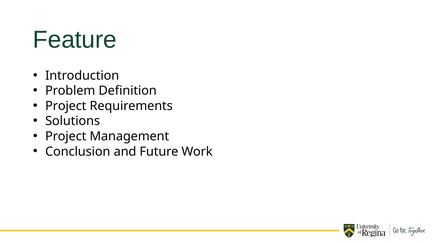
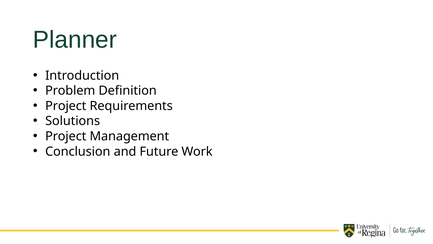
Feature: Feature -> Planner (75, 40)
